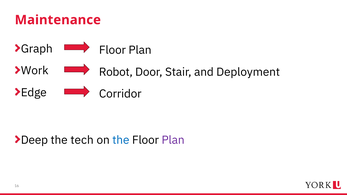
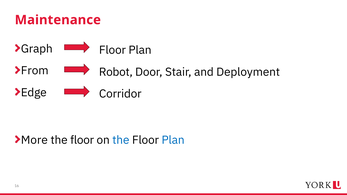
Work: Work -> From (35, 71)
Deep: Deep -> More (34, 140)
tech: tech -> floor (82, 140)
Plan colour: purple -> blue (173, 140)
